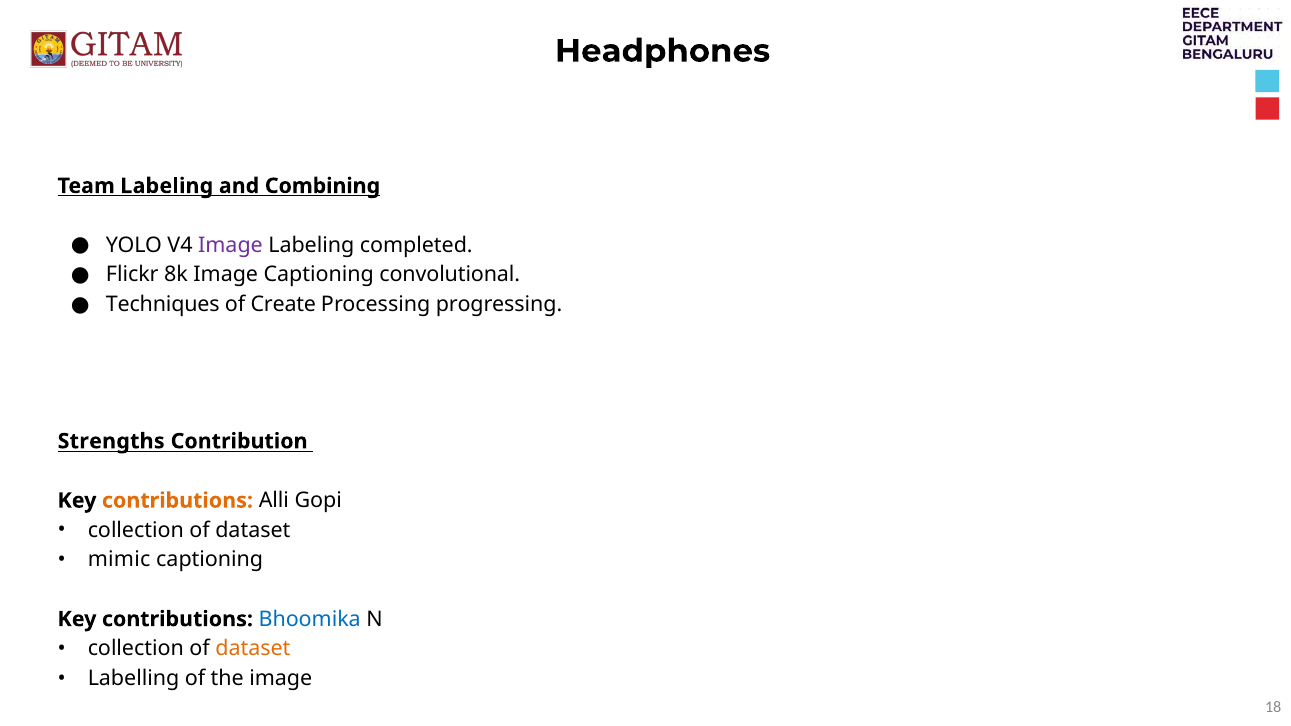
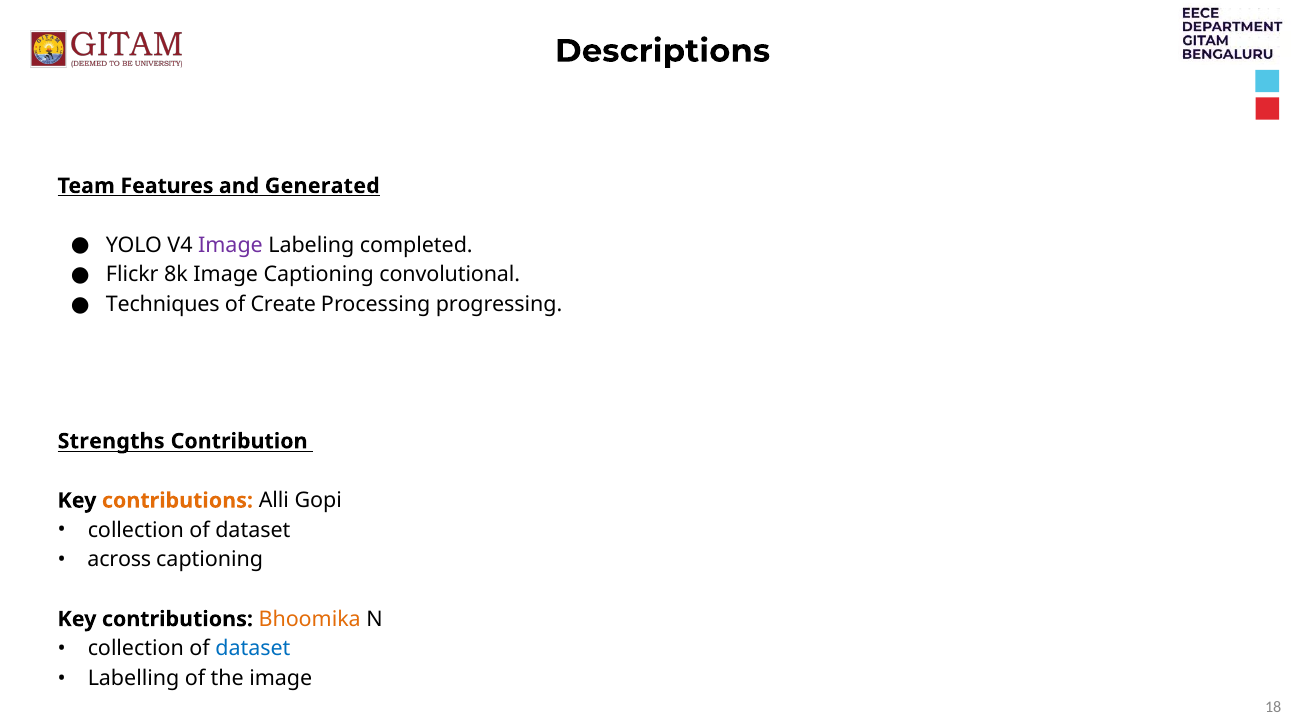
Headphones: Headphones -> Descriptions (663, 51)
Team Labeling: Labeling -> Features (167, 186)
Combining: Combining -> Generated (322, 186)
mimic: mimic -> across (119, 560)
Bhoomika colour: blue -> orange (310, 619)
dataset colour: orange -> blue (253, 649)
